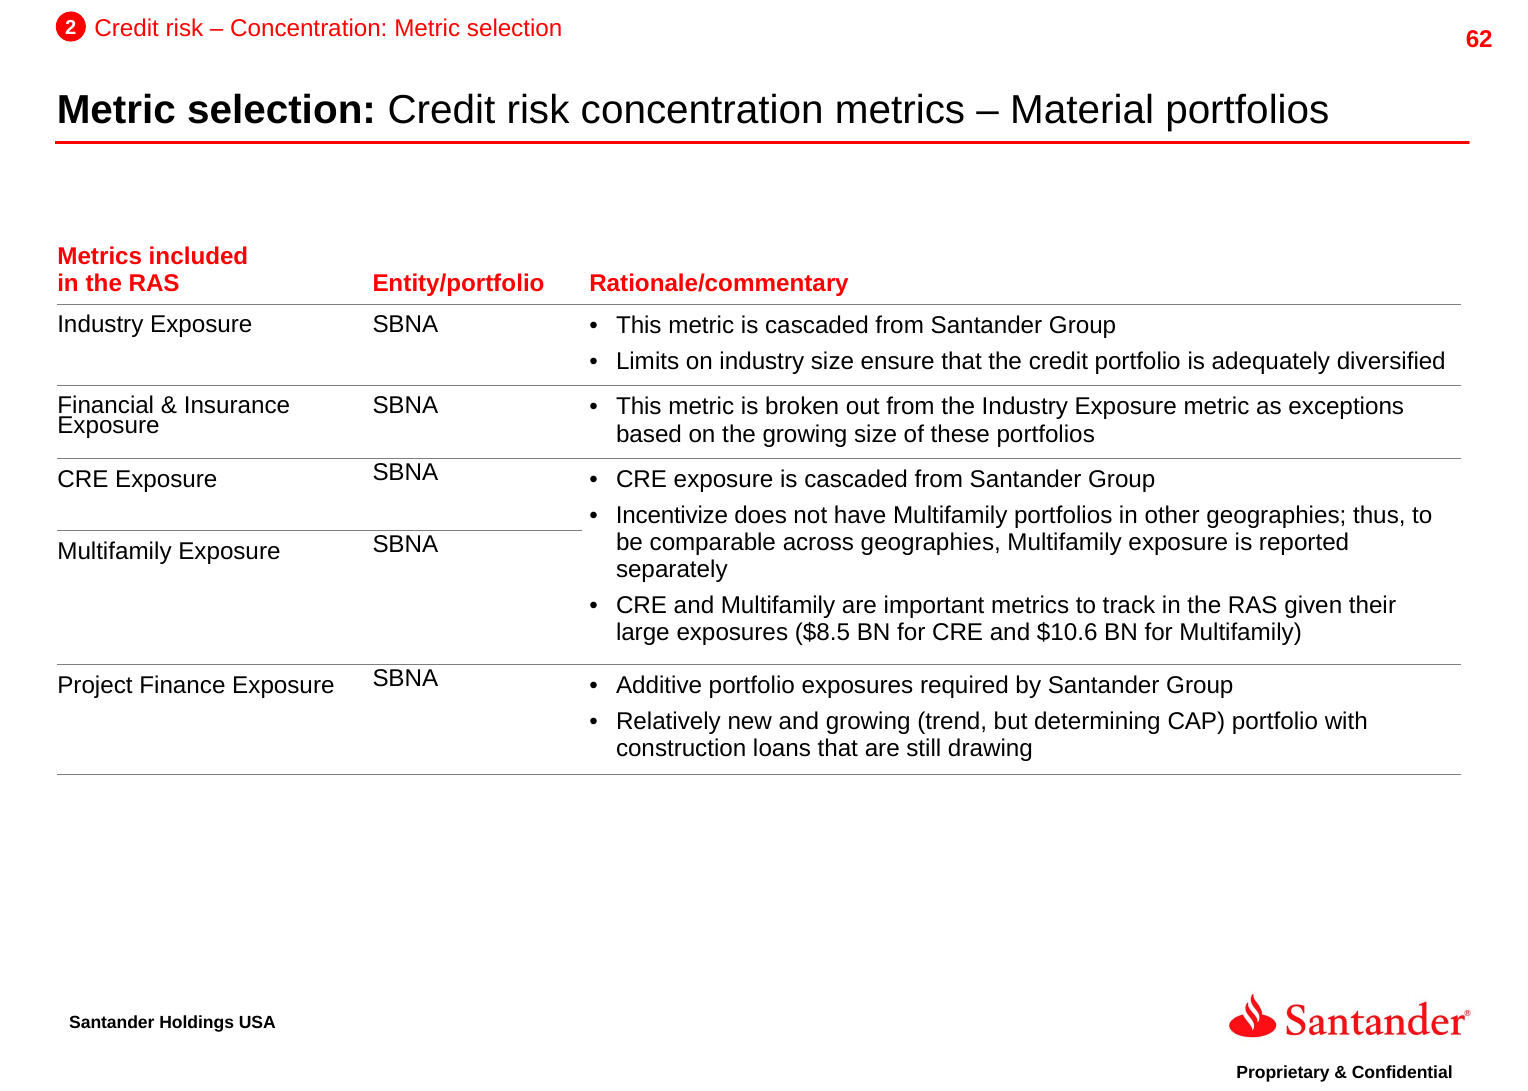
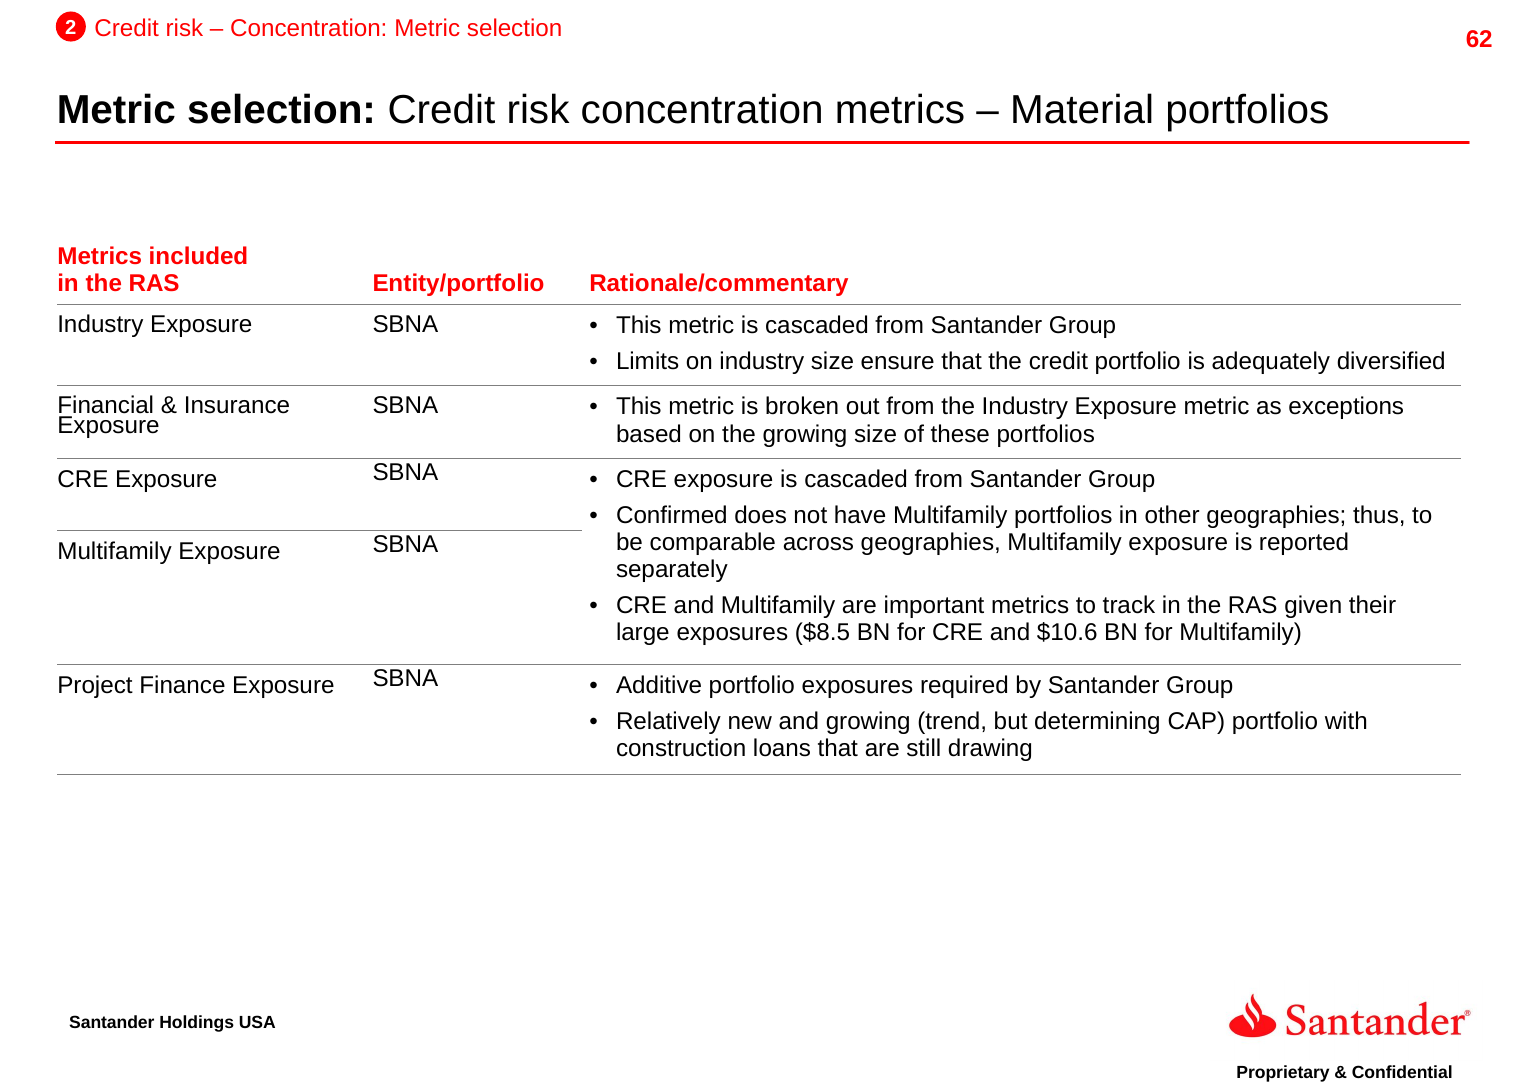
Incentivize: Incentivize -> Confirmed (672, 515)
